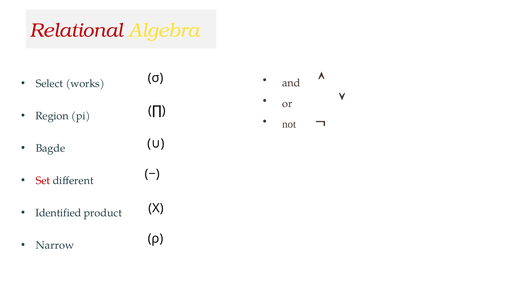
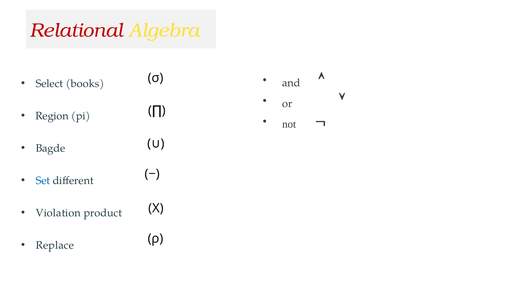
works: works -> books (85, 84)
Set colour: red -> blue (43, 181)
Identified: Identified -> Violation (58, 213)
Narrow: Narrow -> Replace (55, 245)
